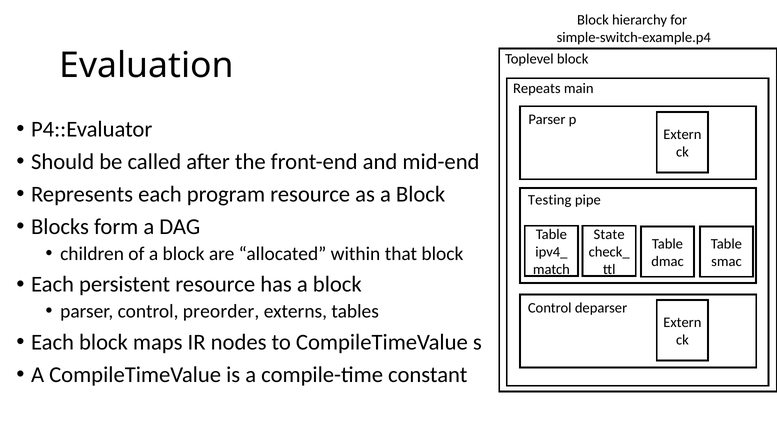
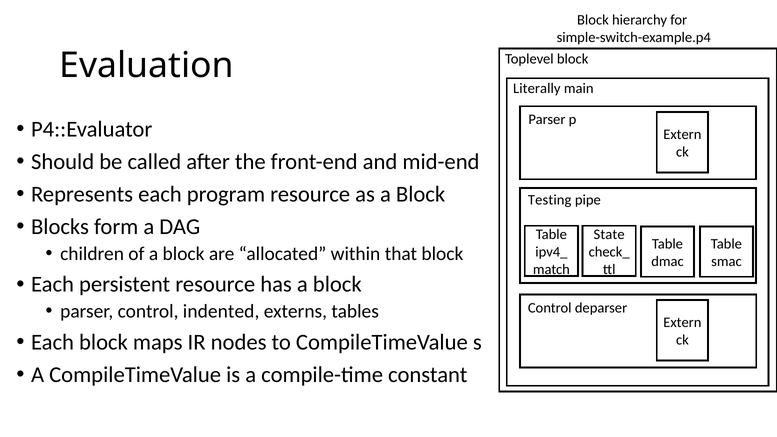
Repeats: Repeats -> Literally (537, 89)
preorder: preorder -> indented (221, 311)
